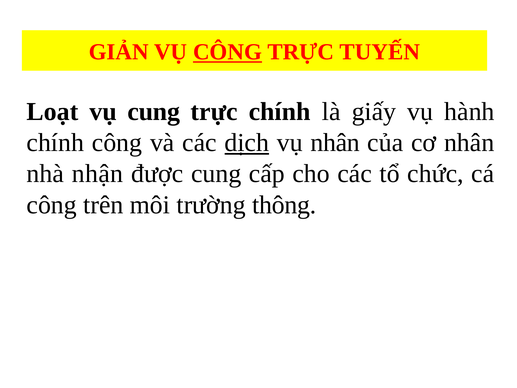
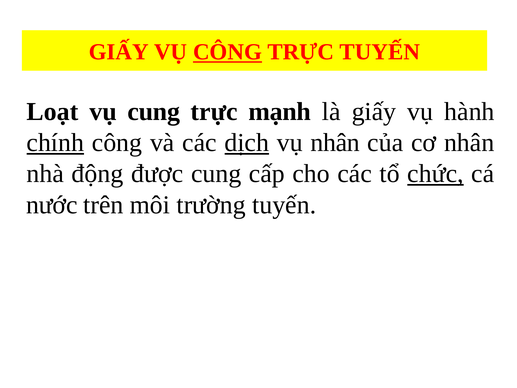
GIẢN: GIẢN -> GIẤY (119, 52)
trực chính: chính -> mạnh (280, 112)
chính underline: none -> present (55, 143)
nhận: nhận -> động (98, 174)
chức underline: none -> present (435, 174)
công: công -> nước (52, 205)
trường thông: thông -> tuyến (284, 205)
